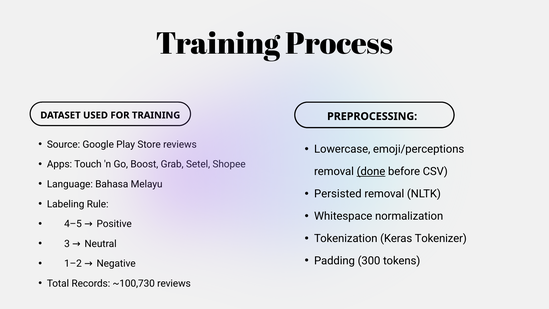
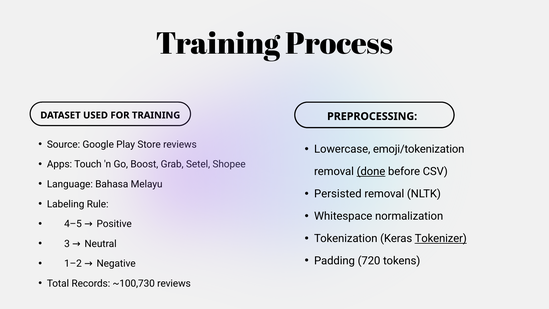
emoji/perceptions: emoji/perceptions -> emoji/tokenization (419, 149)
Tokenizer underline: none -> present (441, 238)
300: 300 -> 720 (369, 261)
